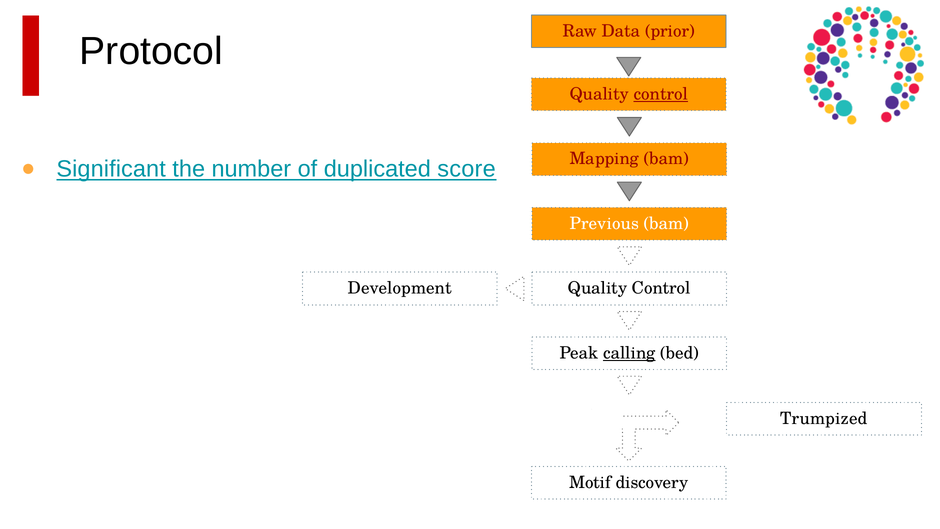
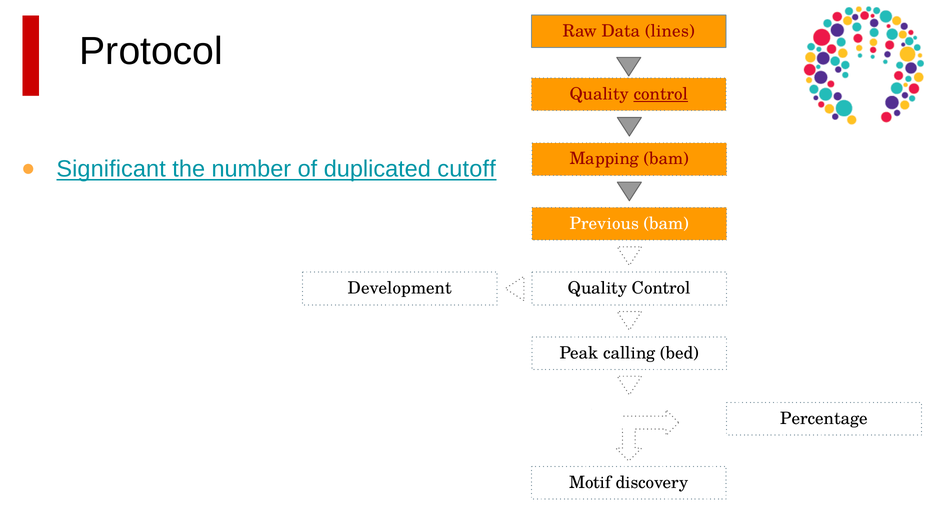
prior: prior -> lines (670, 31)
score: score -> cutoff (467, 169)
calling underline: present -> none (629, 353)
Trumpized: Trumpized -> Percentage (824, 418)
